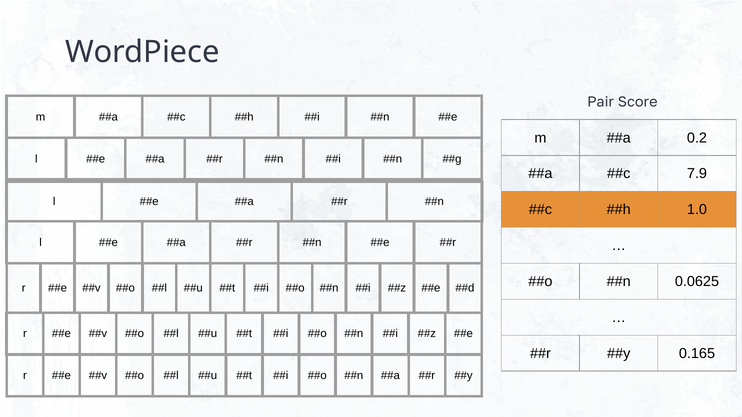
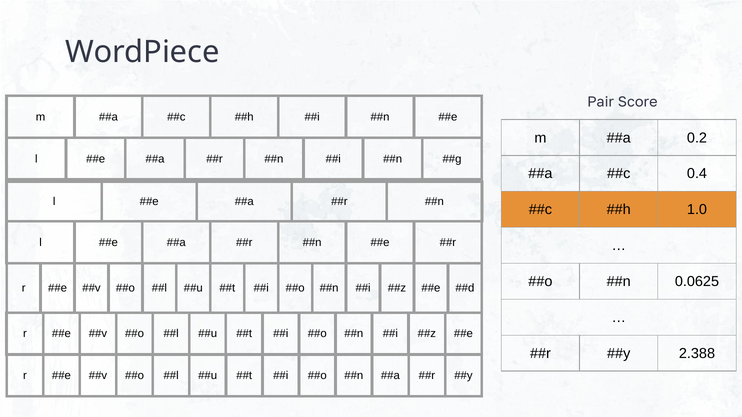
7.9: 7.9 -> 0.4 (697, 174)
0.165: 0.165 -> 2.388 (697, 354)
